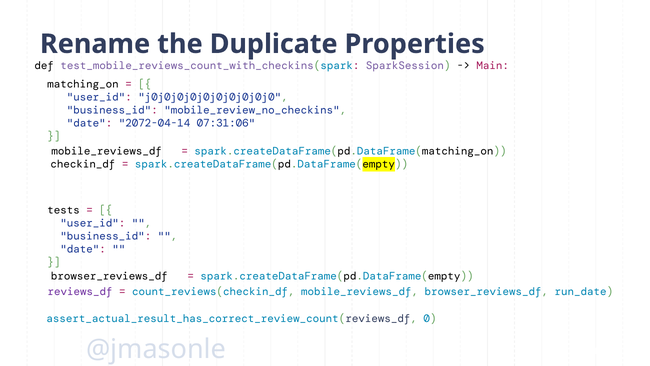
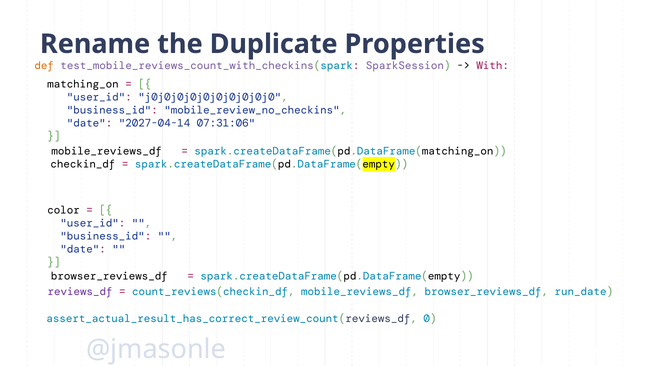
def colour: black -> orange (44, 65)
Main: Main -> With (493, 65)
2072-04-14: 2072-04-14 -> 2027-04-14 (154, 123)
tests: tests -> color (64, 210)
